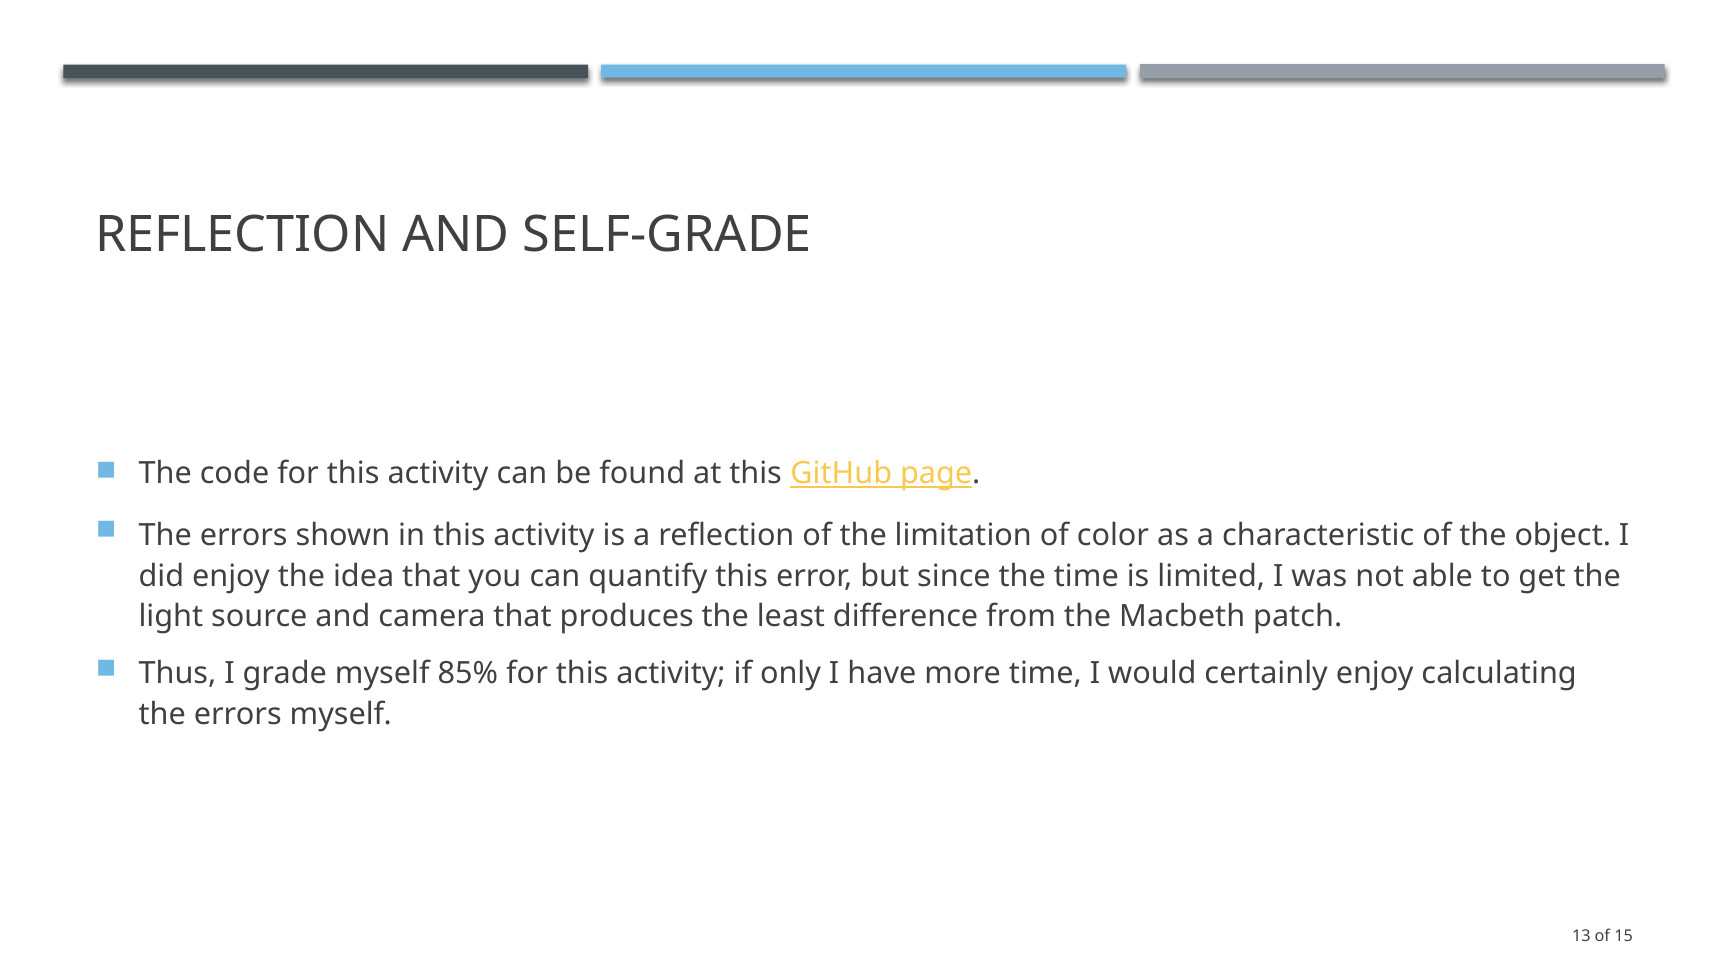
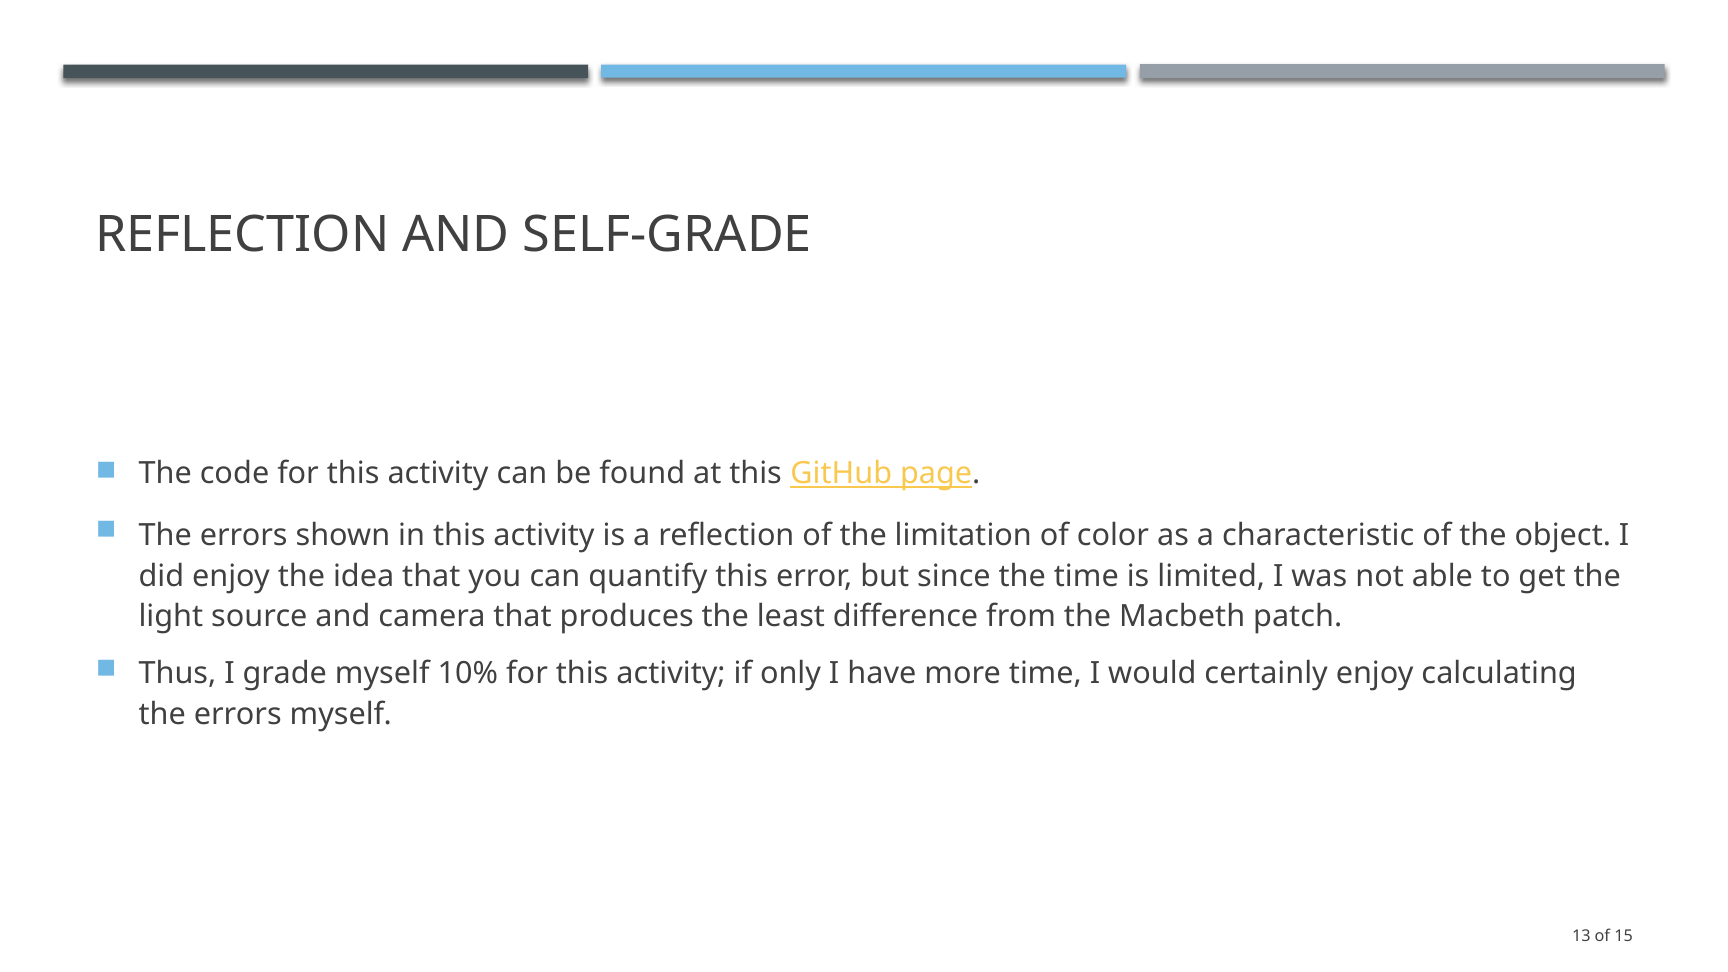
85%: 85% -> 10% (468, 674)
